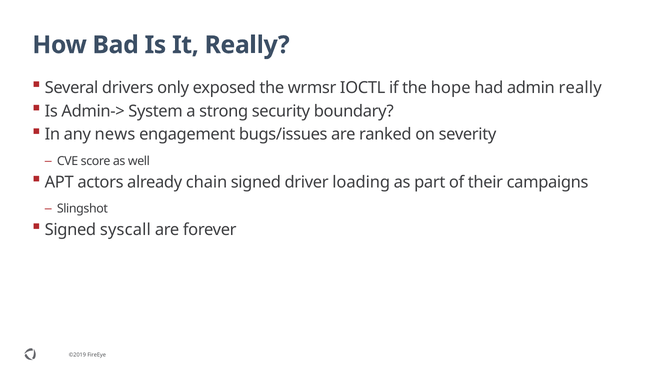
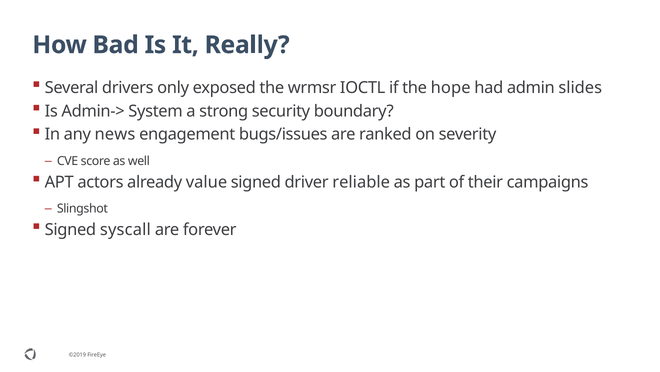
admin really: really -> slides (580, 88)
chain: chain -> value (207, 182)
loading: loading -> reliable (361, 182)
